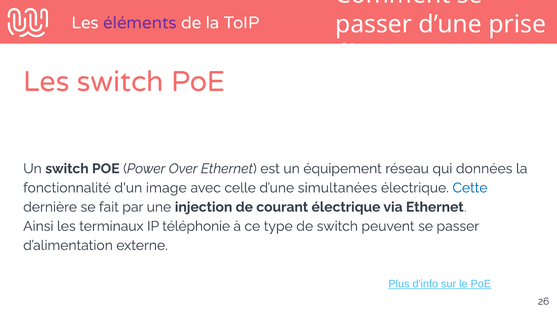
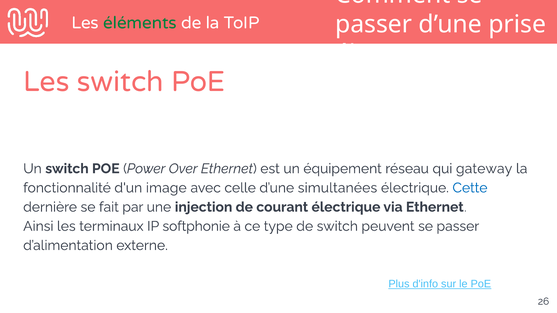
éléments colour: purple -> green (140, 23)
données: données -> gateway (484, 169)
téléphonie: téléphonie -> softphonie (196, 226)
